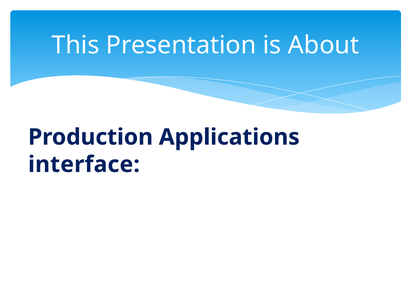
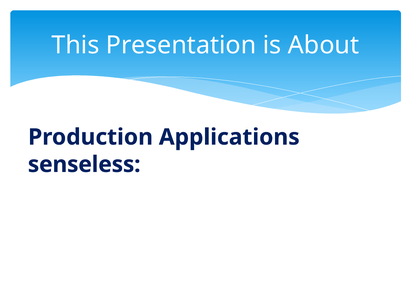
interface: interface -> senseless (84, 165)
